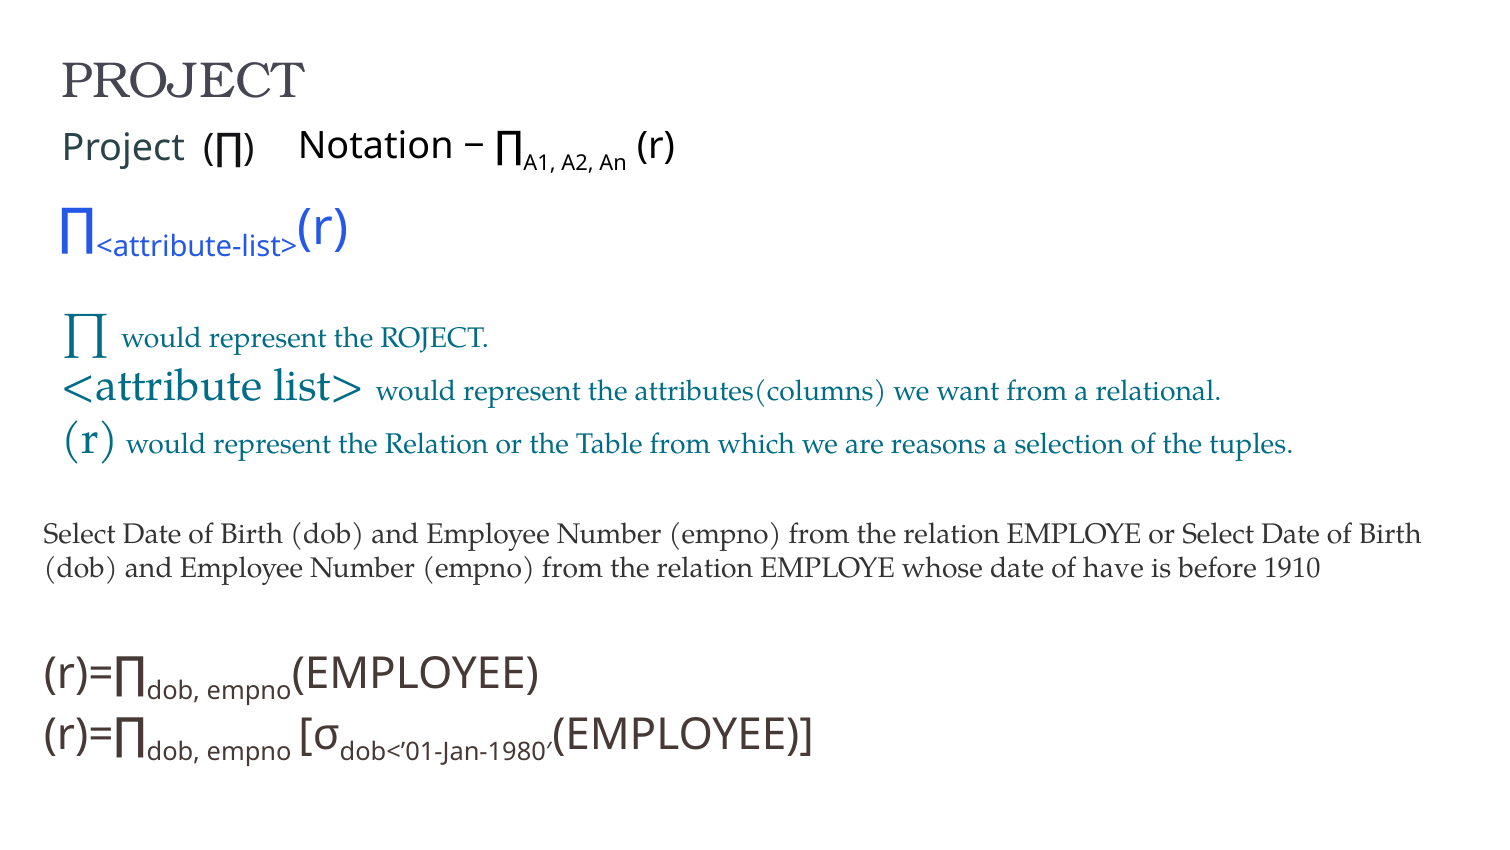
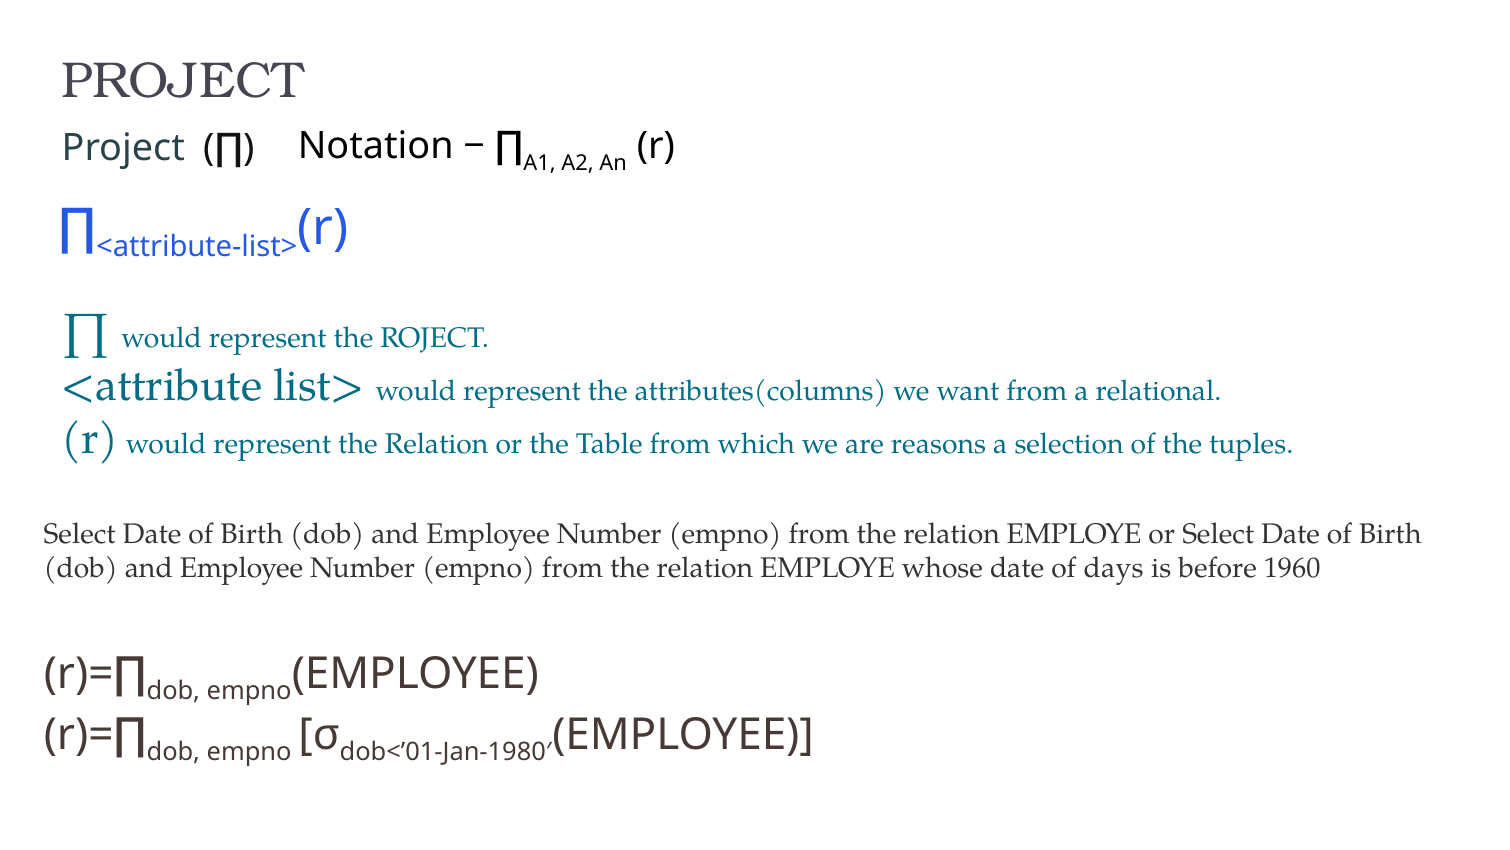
have: have -> days (1114, 568)
1910: 1910 -> 1960 (1292, 568)
